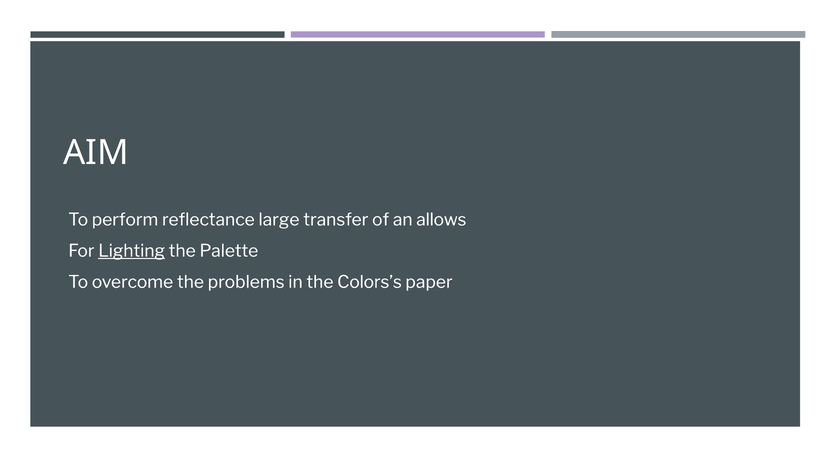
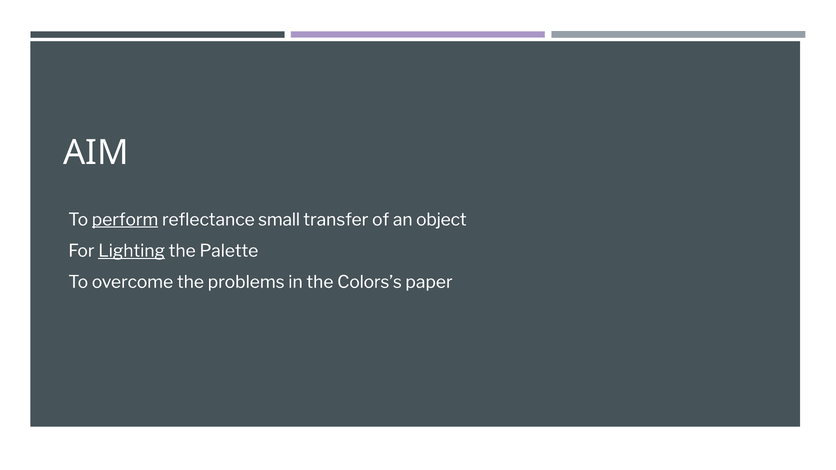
perform underline: none -> present (125, 220)
large: large -> small (279, 220)
allows: allows -> object (441, 220)
